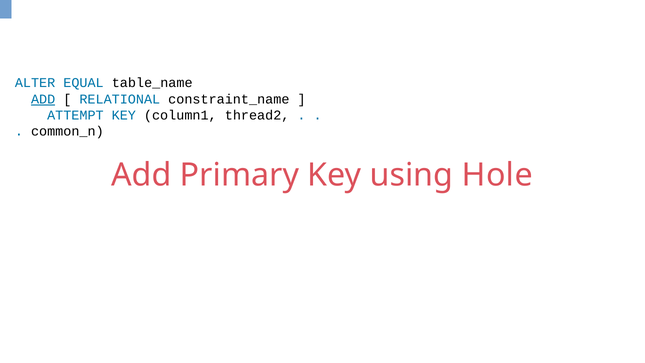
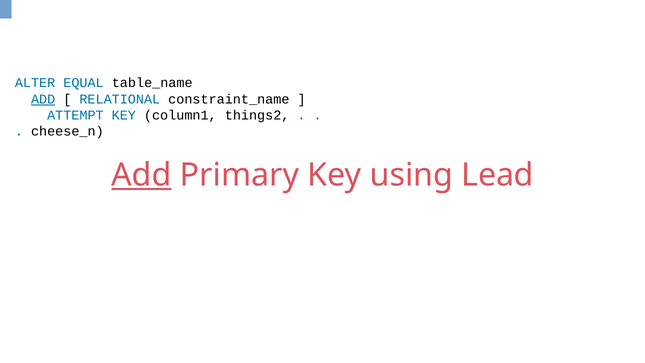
thread2: thread2 -> things2 (257, 115)
common_n: common_n -> cheese_n (67, 131)
Add underline: none -> present (141, 175)
Hole: Hole -> Lead (498, 175)
